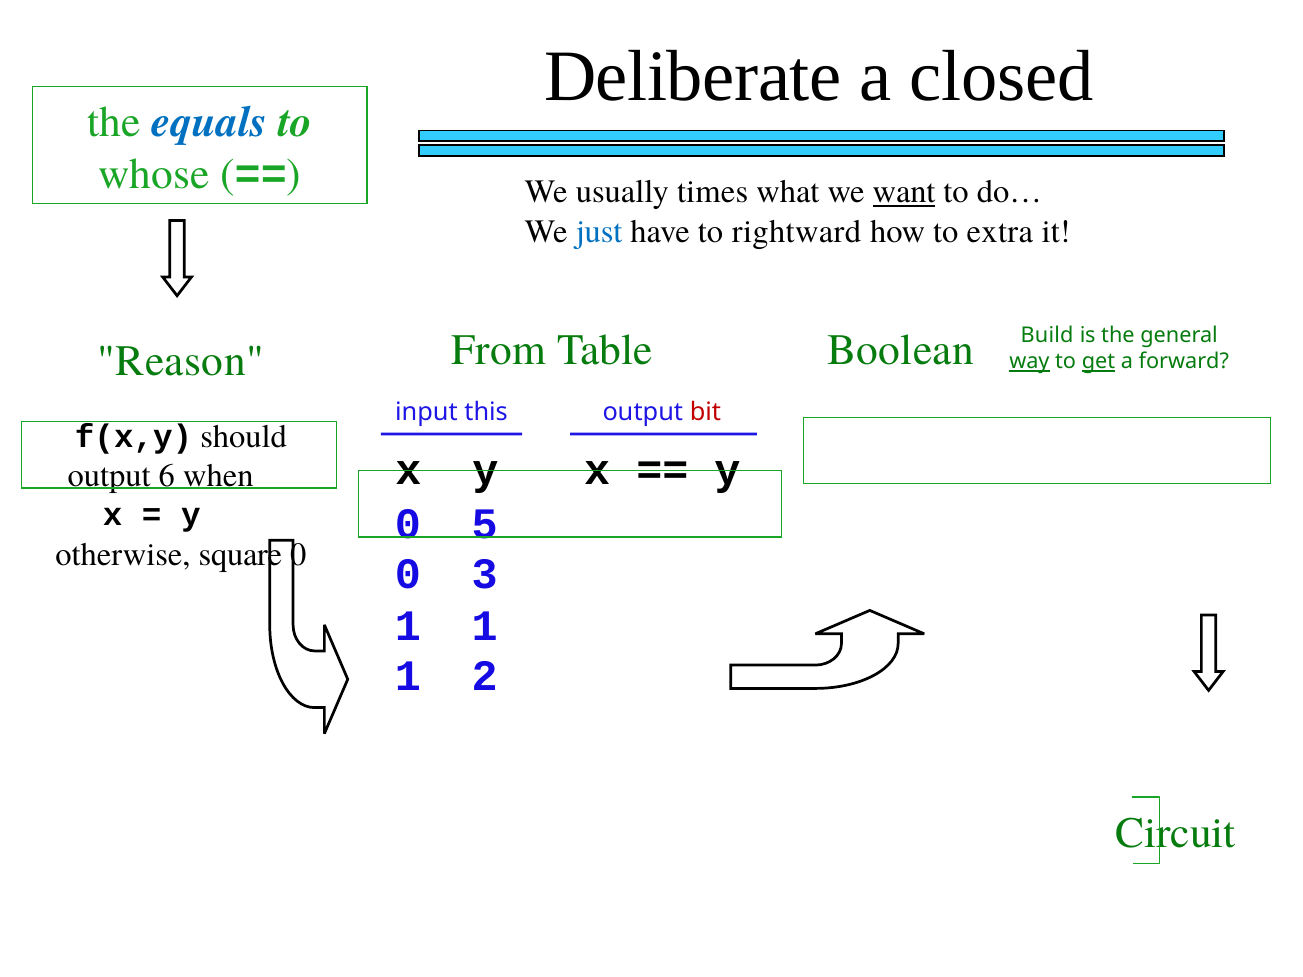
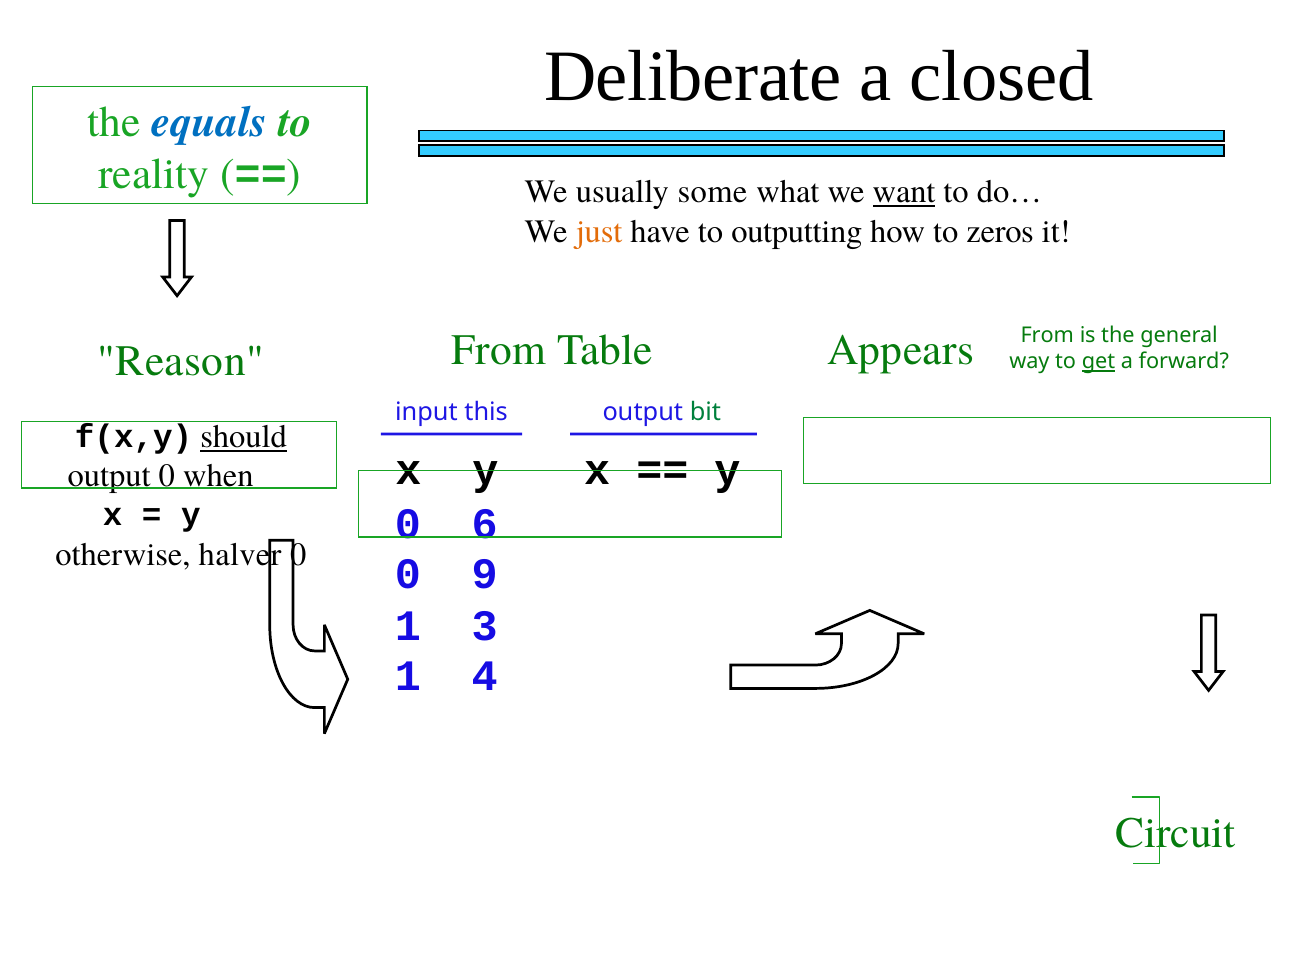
whose: whose -> reality (154, 174)
times: times -> some (713, 192)
just colour: blue -> orange (599, 231)
rightward: rightward -> outputting (797, 231)
extra: extra -> zeros (1000, 231)
Build: Build -> From (1047, 336)
Boolean: Boolean -> Appears (901, 350)
way underline: present -> none (1029, 362)
bit colour: red -> green (705, 412)
should underline: none -> present (244, 437)
output 6: 6 -> 0 (167, 476)
5: 5 -> 6 (485, 524)
square: square -> halver (240, 554)
3: 3 -> 9 (485, 574)
1: 1 -> 3 (485, 626)
2: 2 -> 4 (485, 676)
